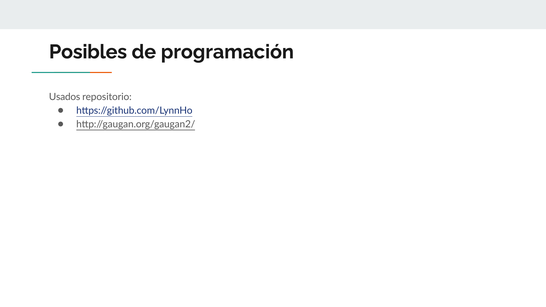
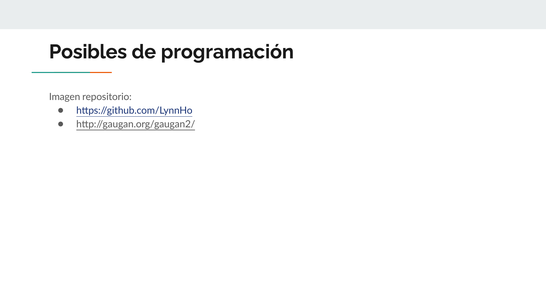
Usados: Usados -> Imagen (65, 97)
